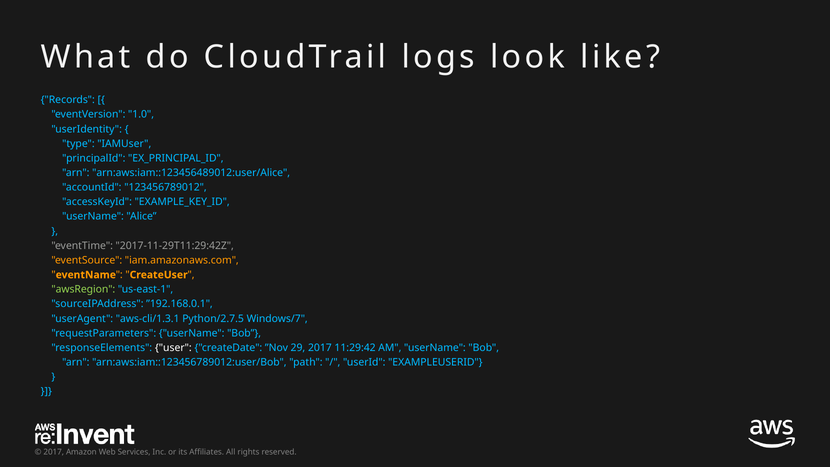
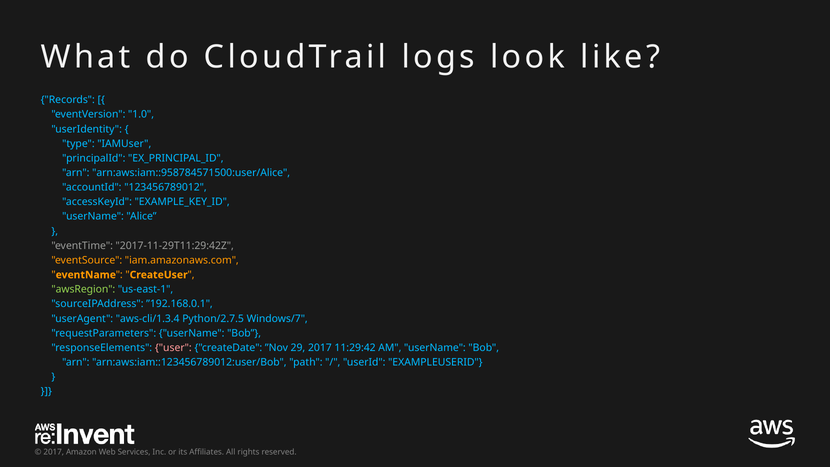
arn:aws:iam::123456489012:user/Alice: arn:aws:iam::123456489012:user/Alice -> arn:aws:iam::958784571500:user/Alice (191, 173)
aws-cli/1.3.1: aws-cli/1.3.1 -> aws-cli/1.3.4 (148, 319)
user colour: white -> pink (173, 348)
